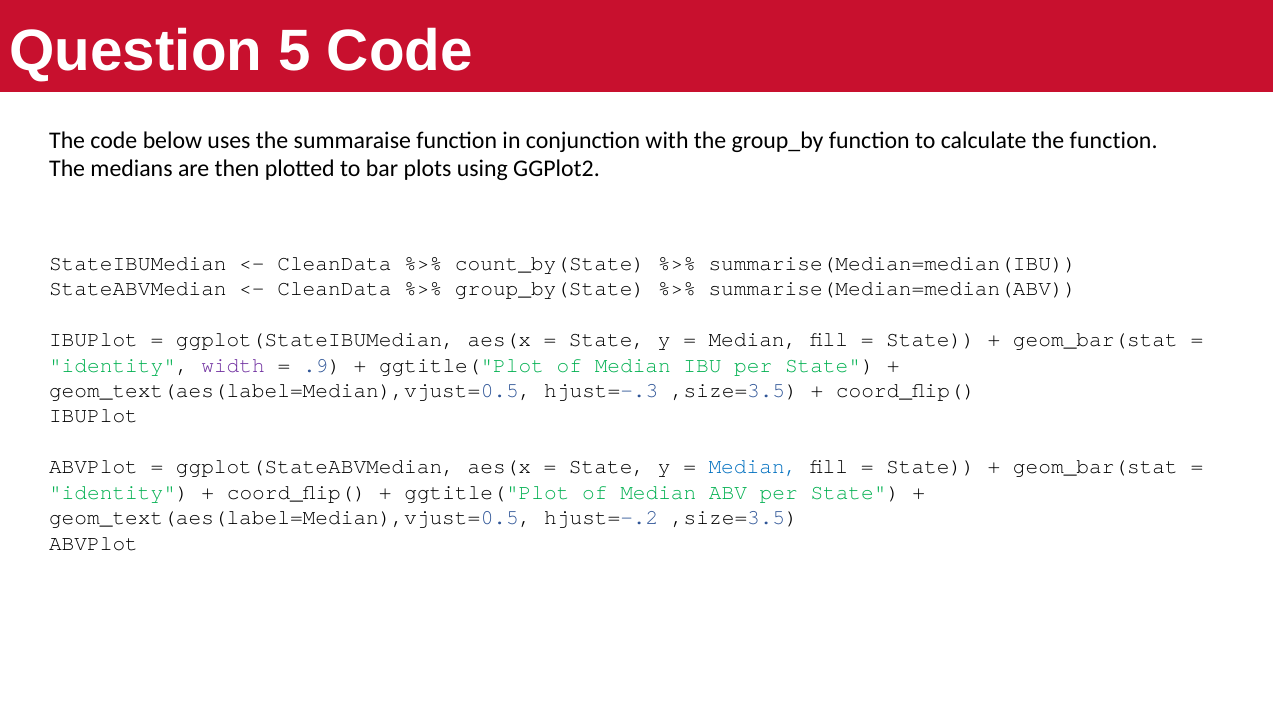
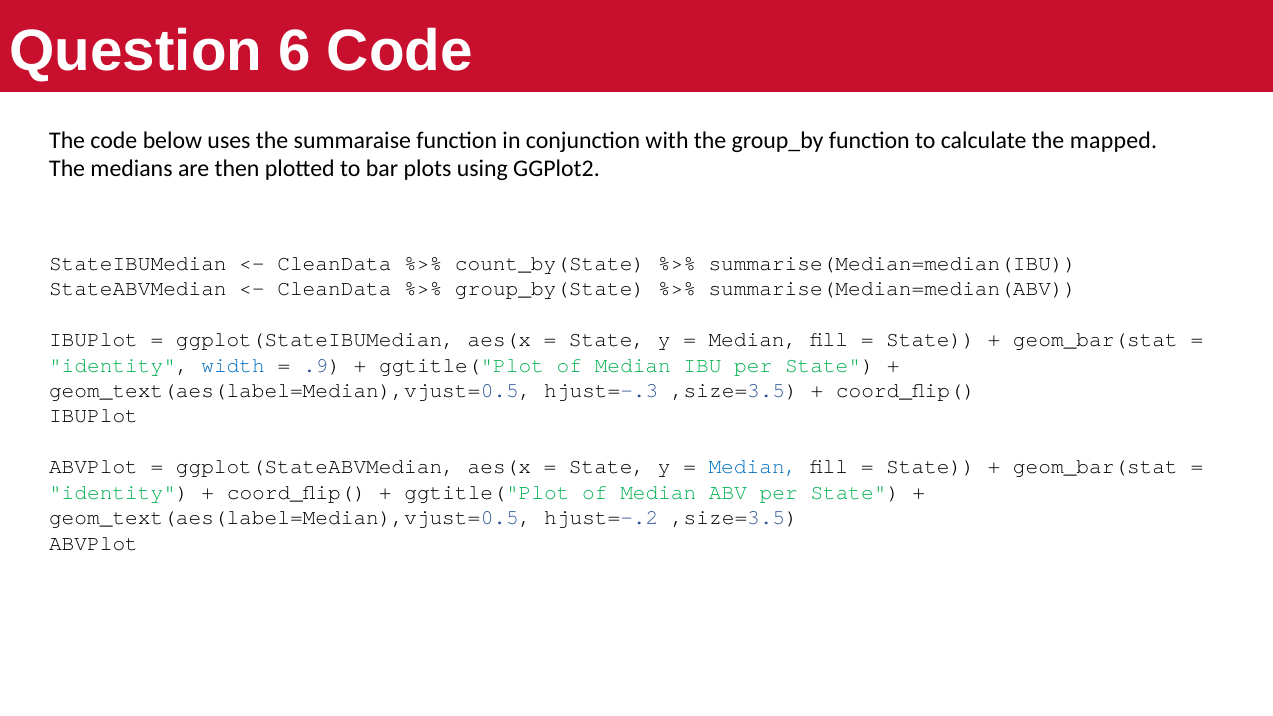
5: 5 -> 6 (295, 51)
the function: function -> mapped (1114, 140)
width colour: purple -> blue (233, 365)
